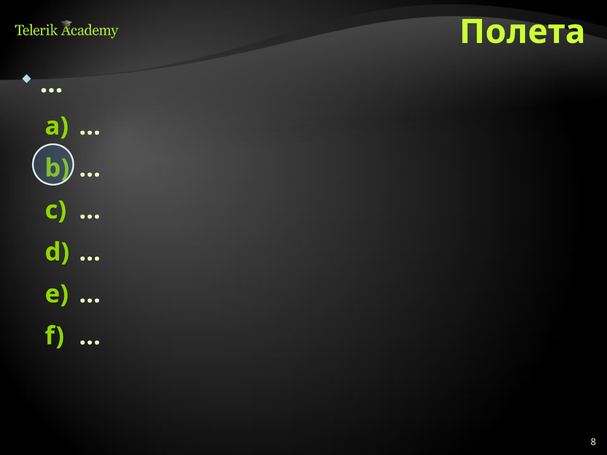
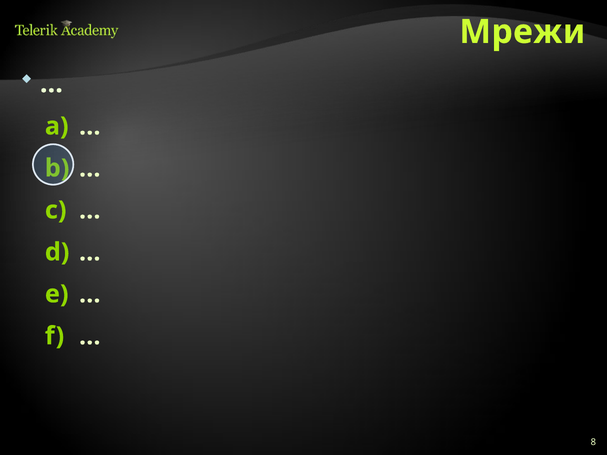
Полета: Полета -> Мрежи (522, 32)
